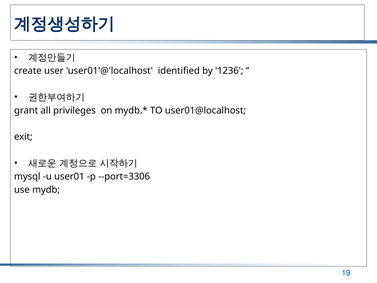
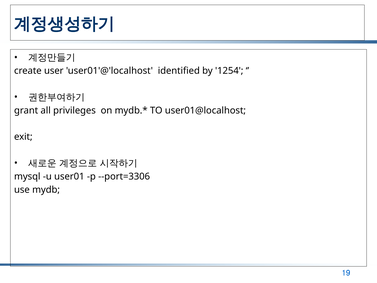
1236: 1236 -> 1254 (229, 71)
